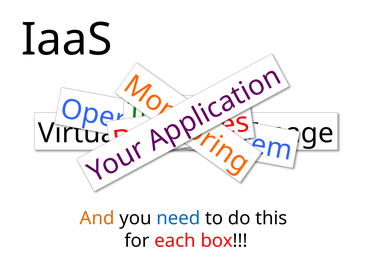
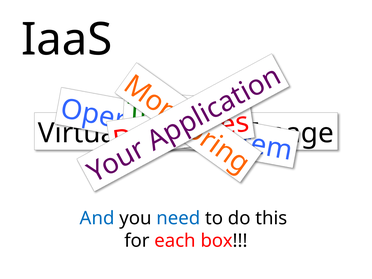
And colour: orange -> blue (97, 218)
